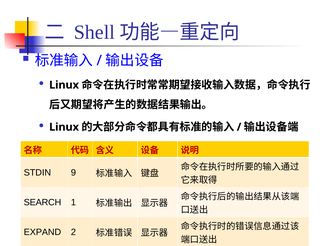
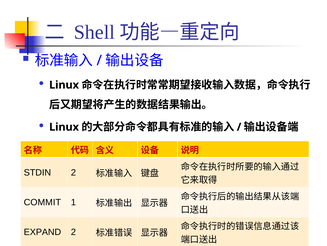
STDIN 9: 9 -> 2 (73, 172)
SEARCH: SEARCH -> COMMIT (42, 202)
